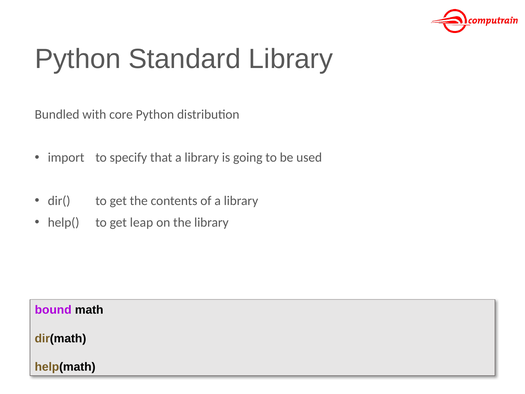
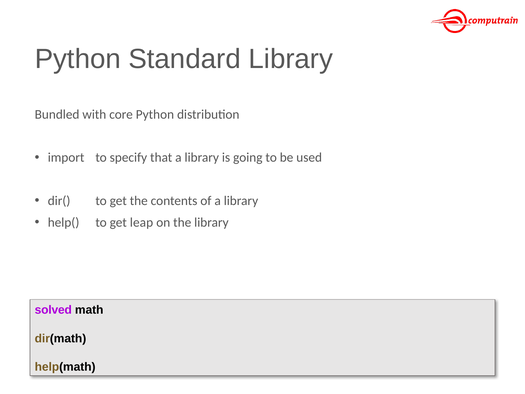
bound: bound -> solved (53, 310)
